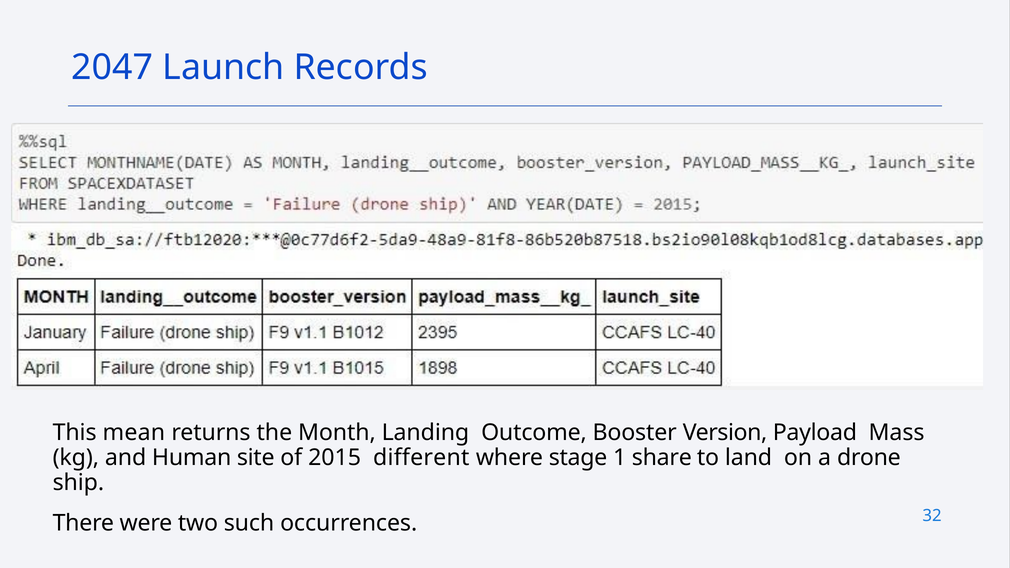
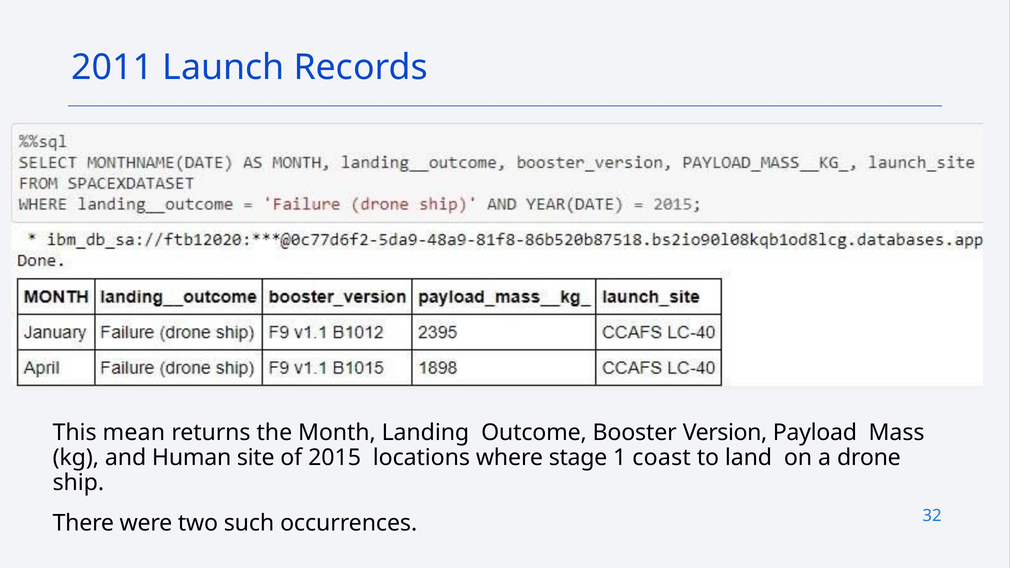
2047: 2047 -> 2011 (112, 67)
different: different -> locations (421, 458)
share: share -> coast (662, 458)
